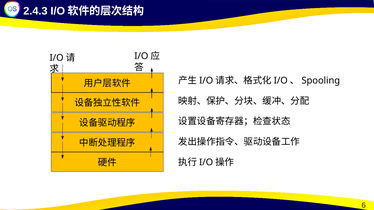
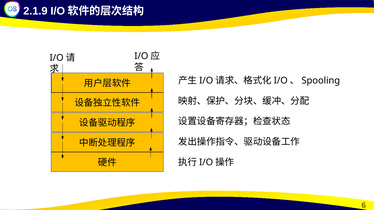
2.4.3: 2.4.3 -> 2.1.9 (35, 11)
